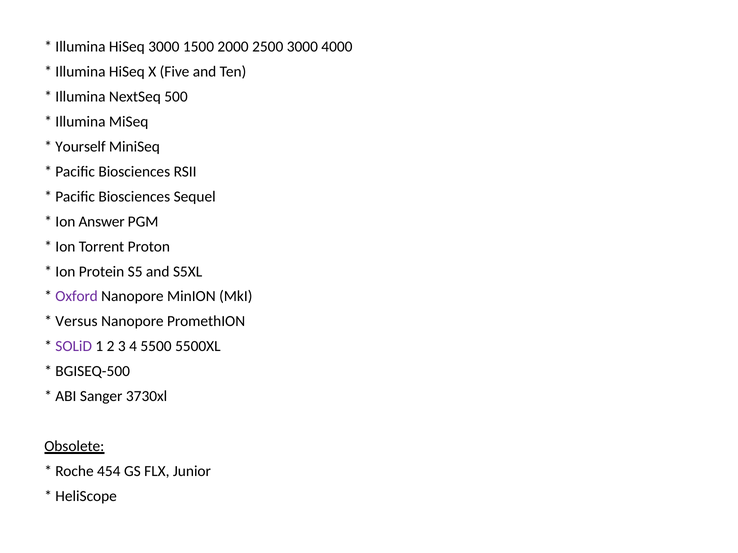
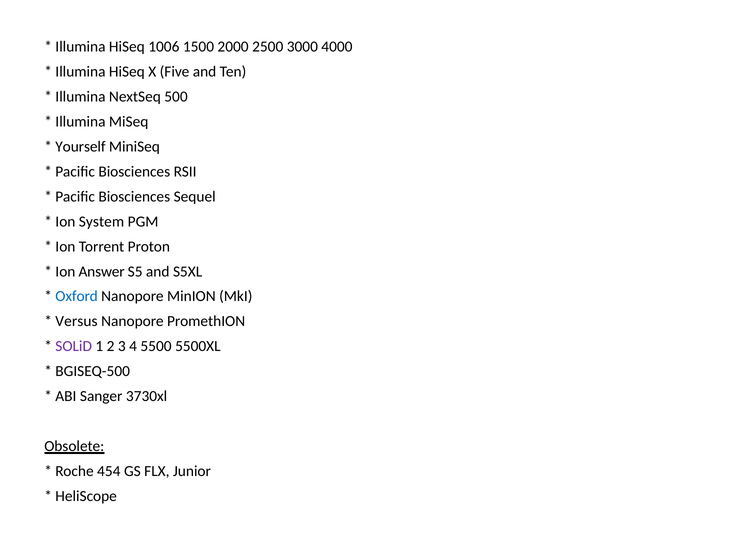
HiSeq 3000: 3000 -> 1006 (164, 47)
Answer: Answer -> System (101, 222)
Protein: Protein -> Answer (102, 272)
Oxford colour: purple -> blue (77, 297)
